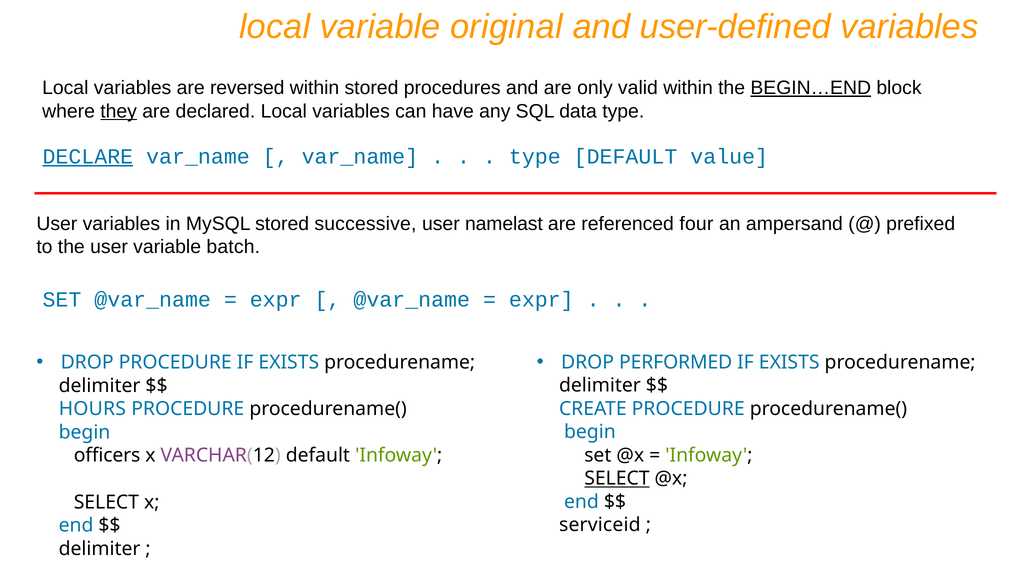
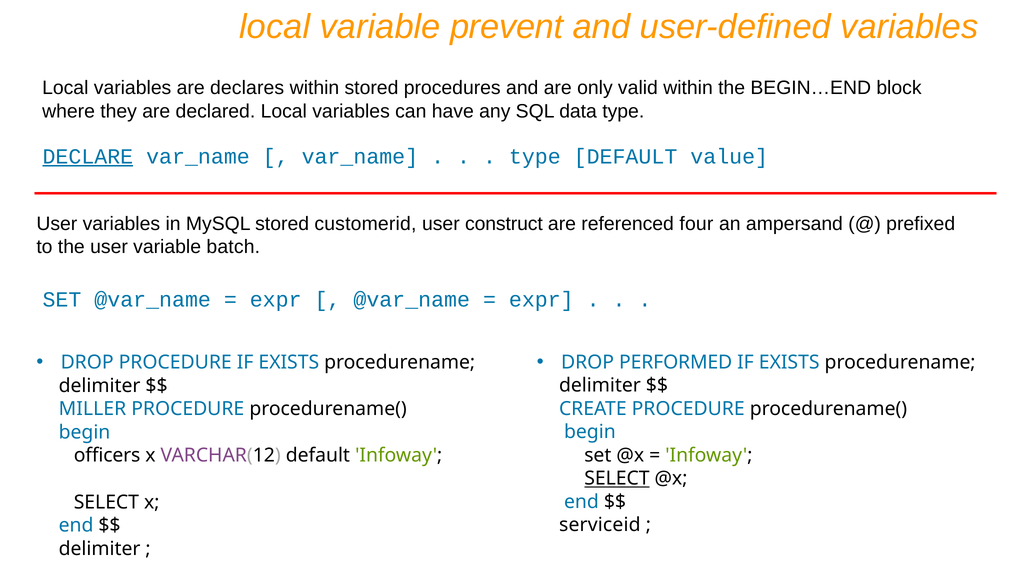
original: original -> prevent (507, 27)
reversed: reversed -> declares (247, 88)
BEGIN…END underline: present -> none (811, 88)
they underline: present -> none (119, 111)
successive: successive -> customerid (365, 224)
namelast: namelast -> construct (504, 224)
HOURS: HOURS -> MILLER (92, 409)
